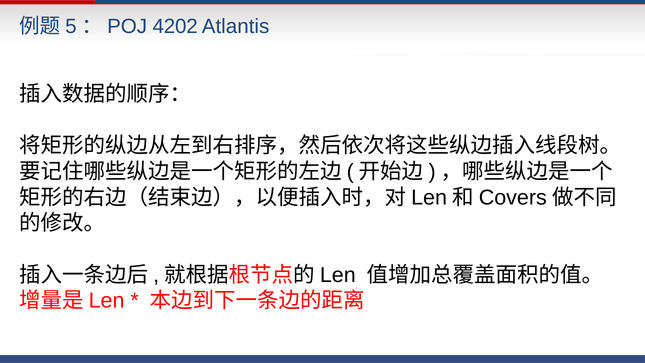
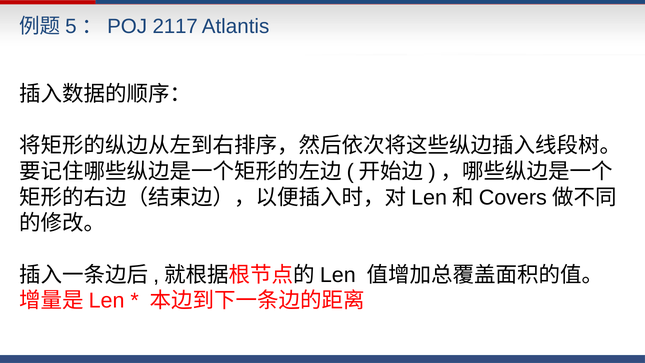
4202: 4202 -> 2117 (175, 26)
